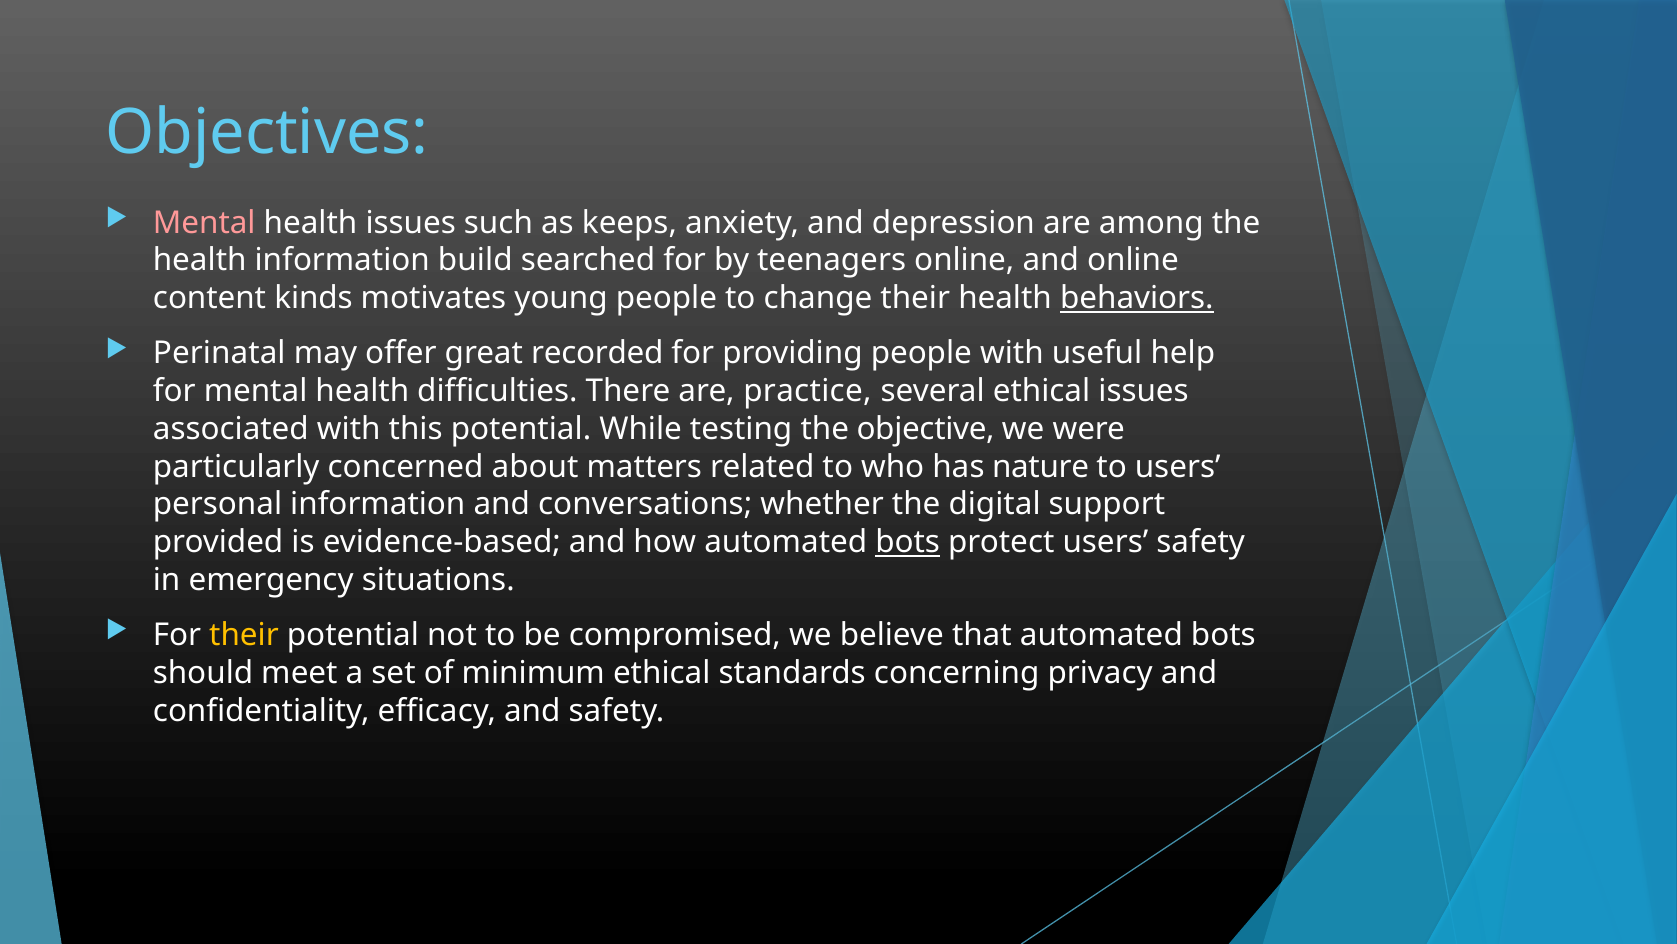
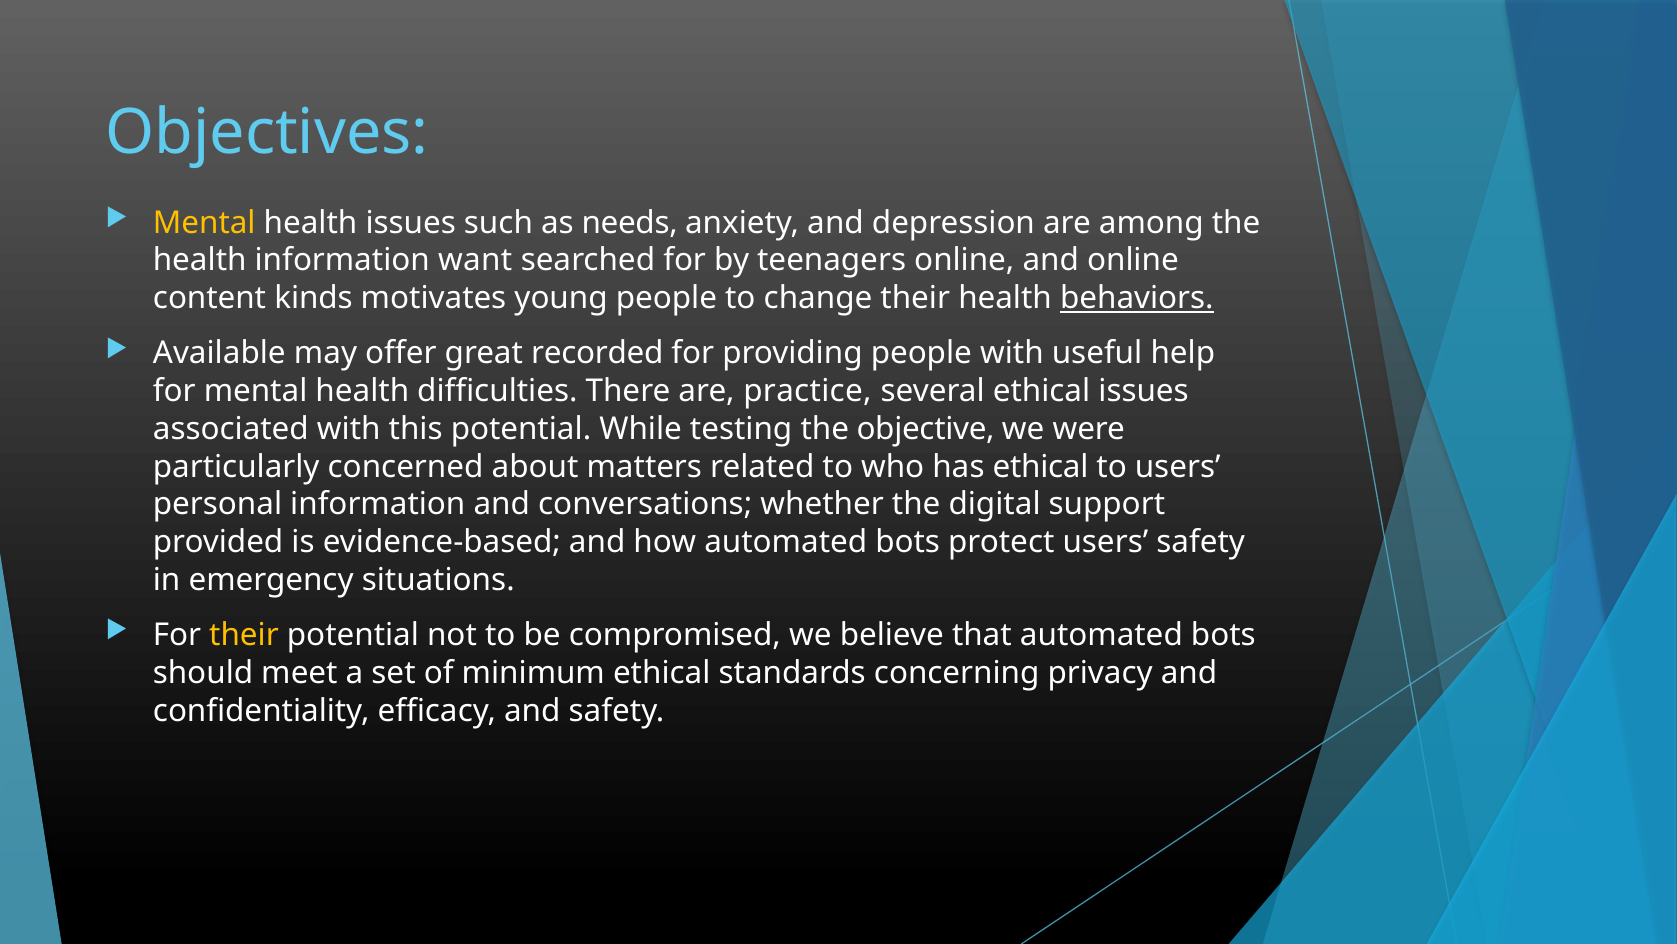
Mental colour: pink -> yellow (204, 223)
keeps: keeps -> needs (630, 223)
build: build -> want (475, 260)
Perinatal: Perinatal -> Available (219, 353)
has nature: nature -> ethical (1041, 466)
bots underline: present -> none (908, 542)
